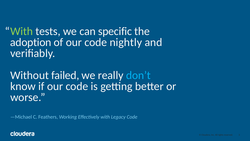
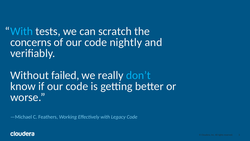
With colour: light green -> light blue (22, 31)
specific: specific -> scratch (115, 31)
adoption: adoption -> concerns (31, 42)
